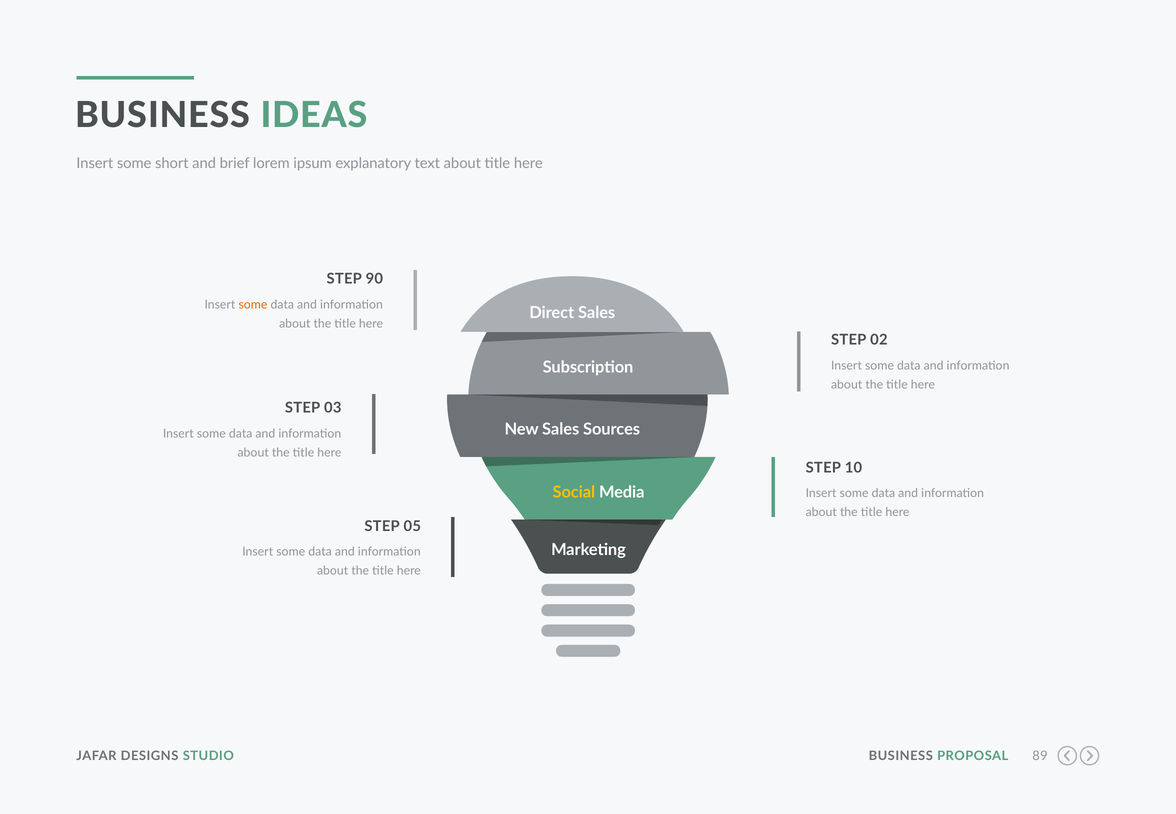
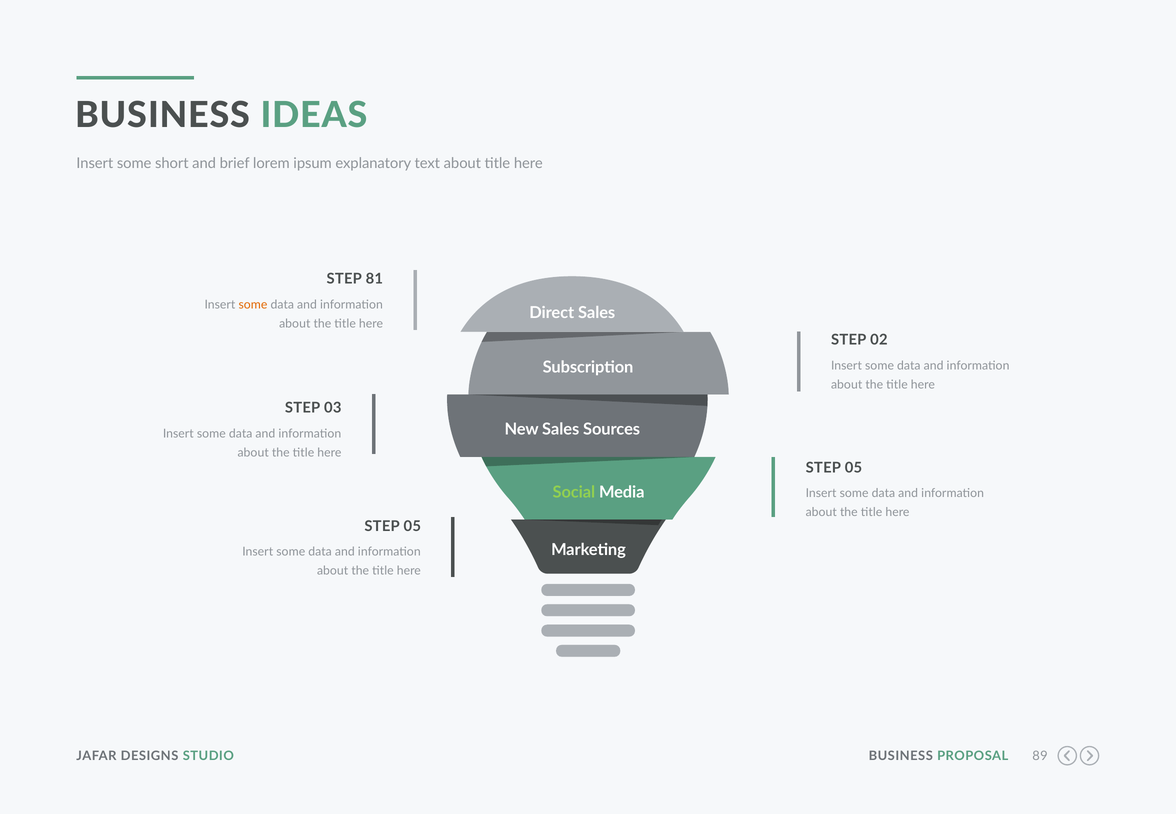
90: 90 -> 81 (374, 279)
10: 10 -> 05 (853, 468)
Social colour: yellow -> light green (574, 492)
